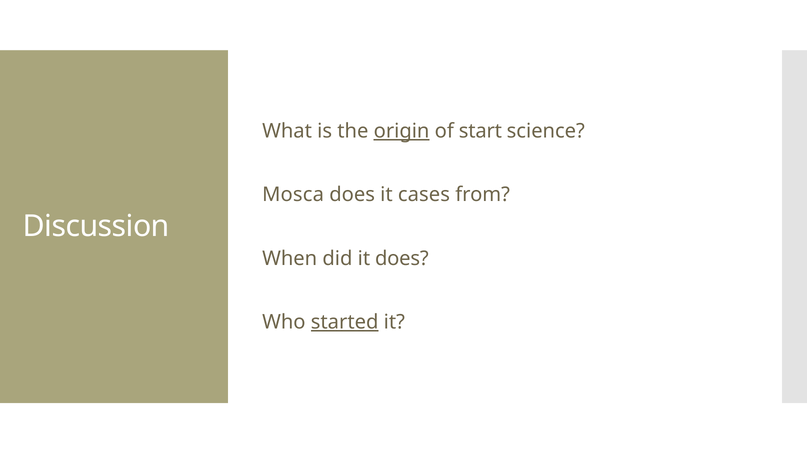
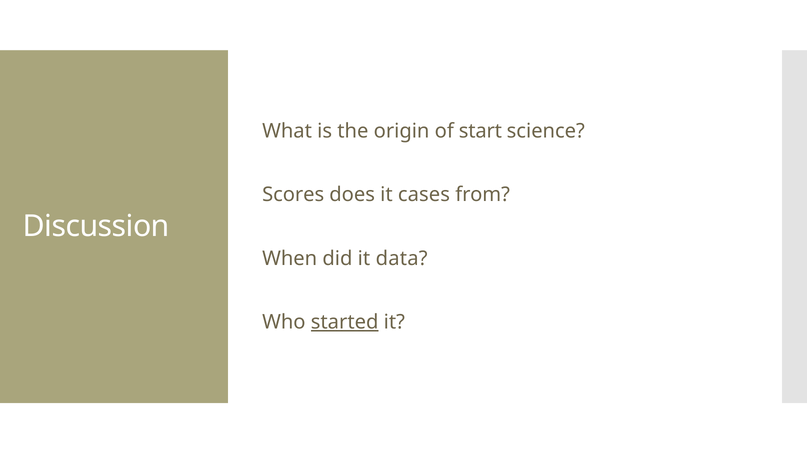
origin underline: present -> none (402, 131)
Mosca: Mosca -> Scores (293, 195)
it does: does -> data (402, 258)
